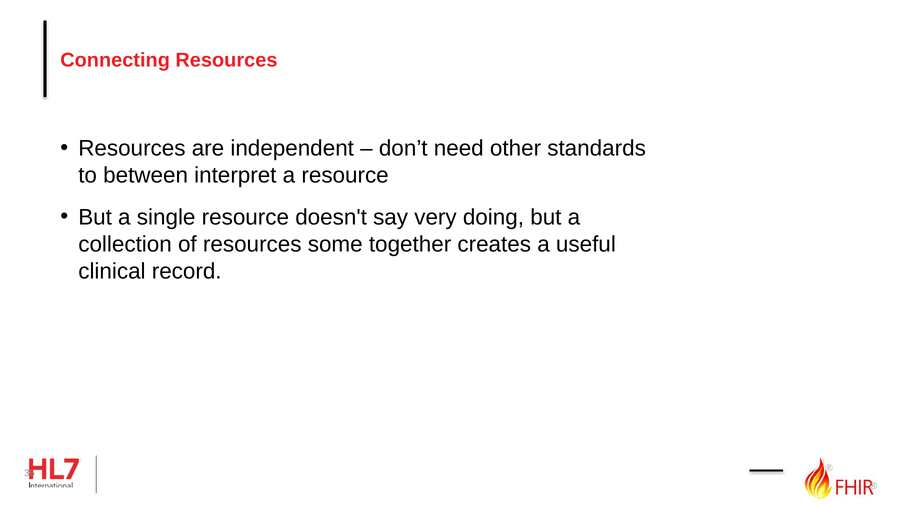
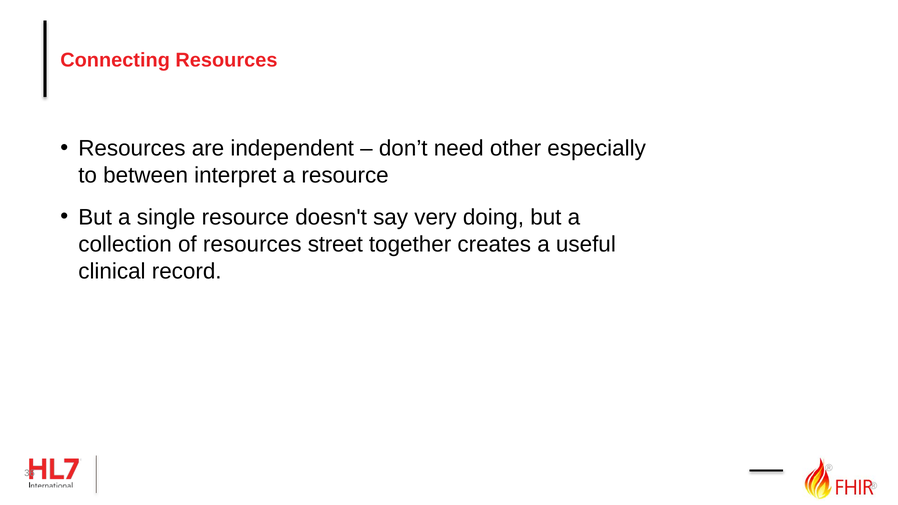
standards: standards -> especially (597, 148)
some: some -> street (335, 244)
